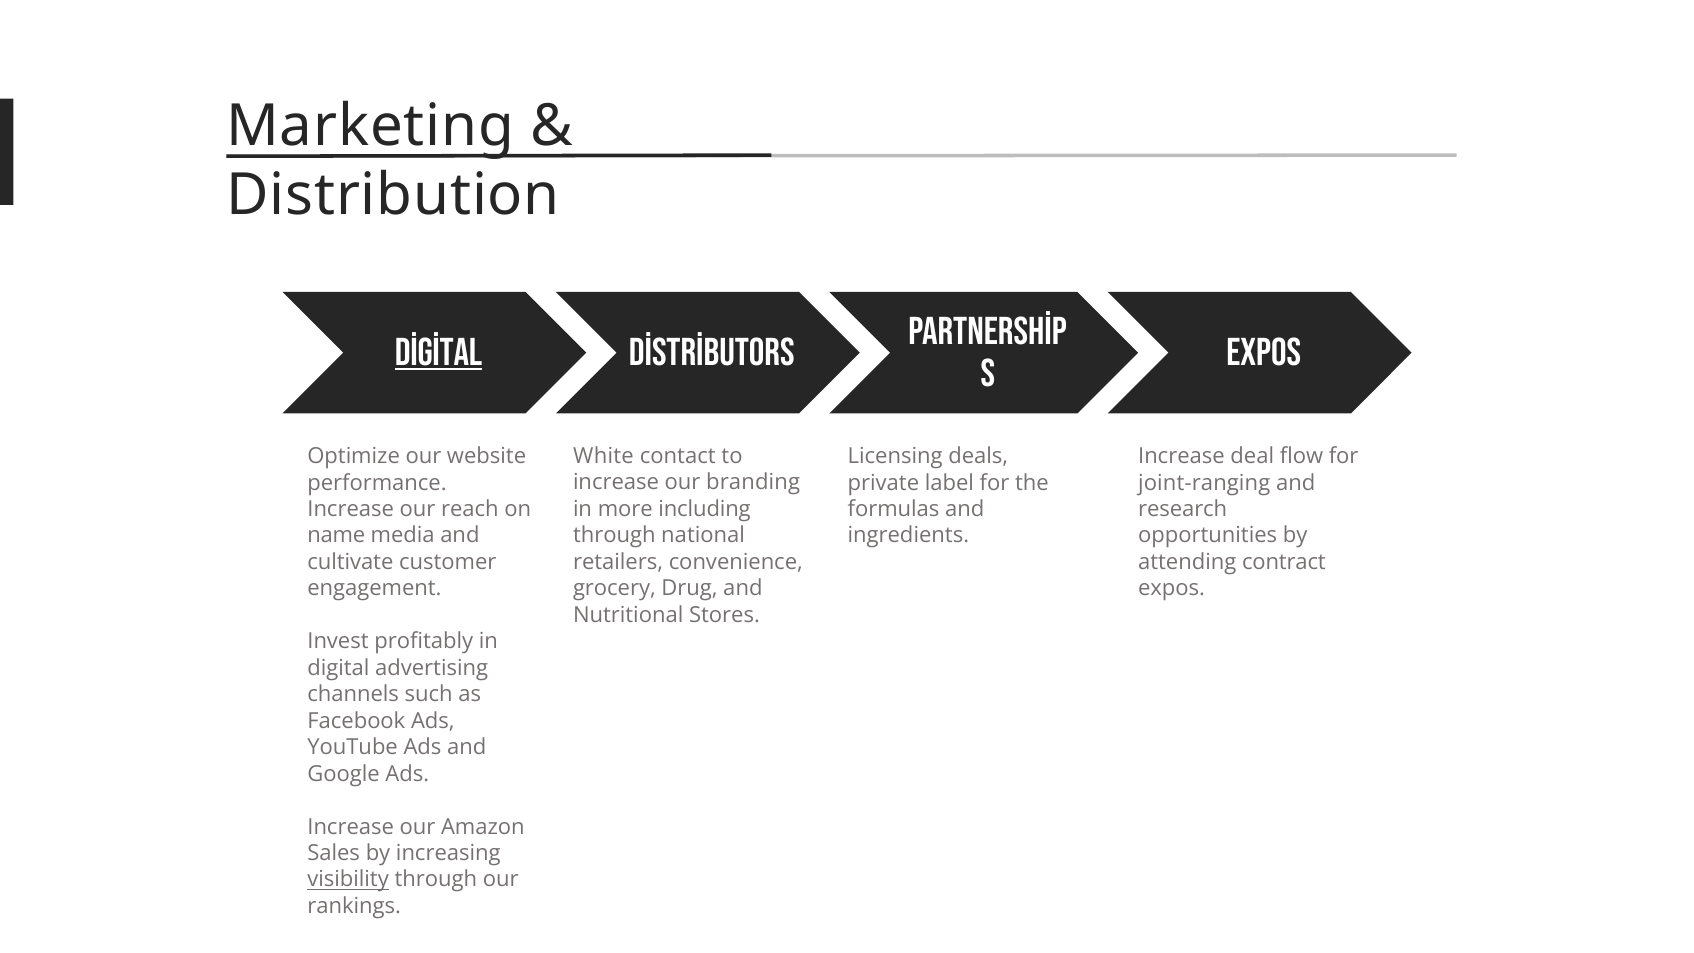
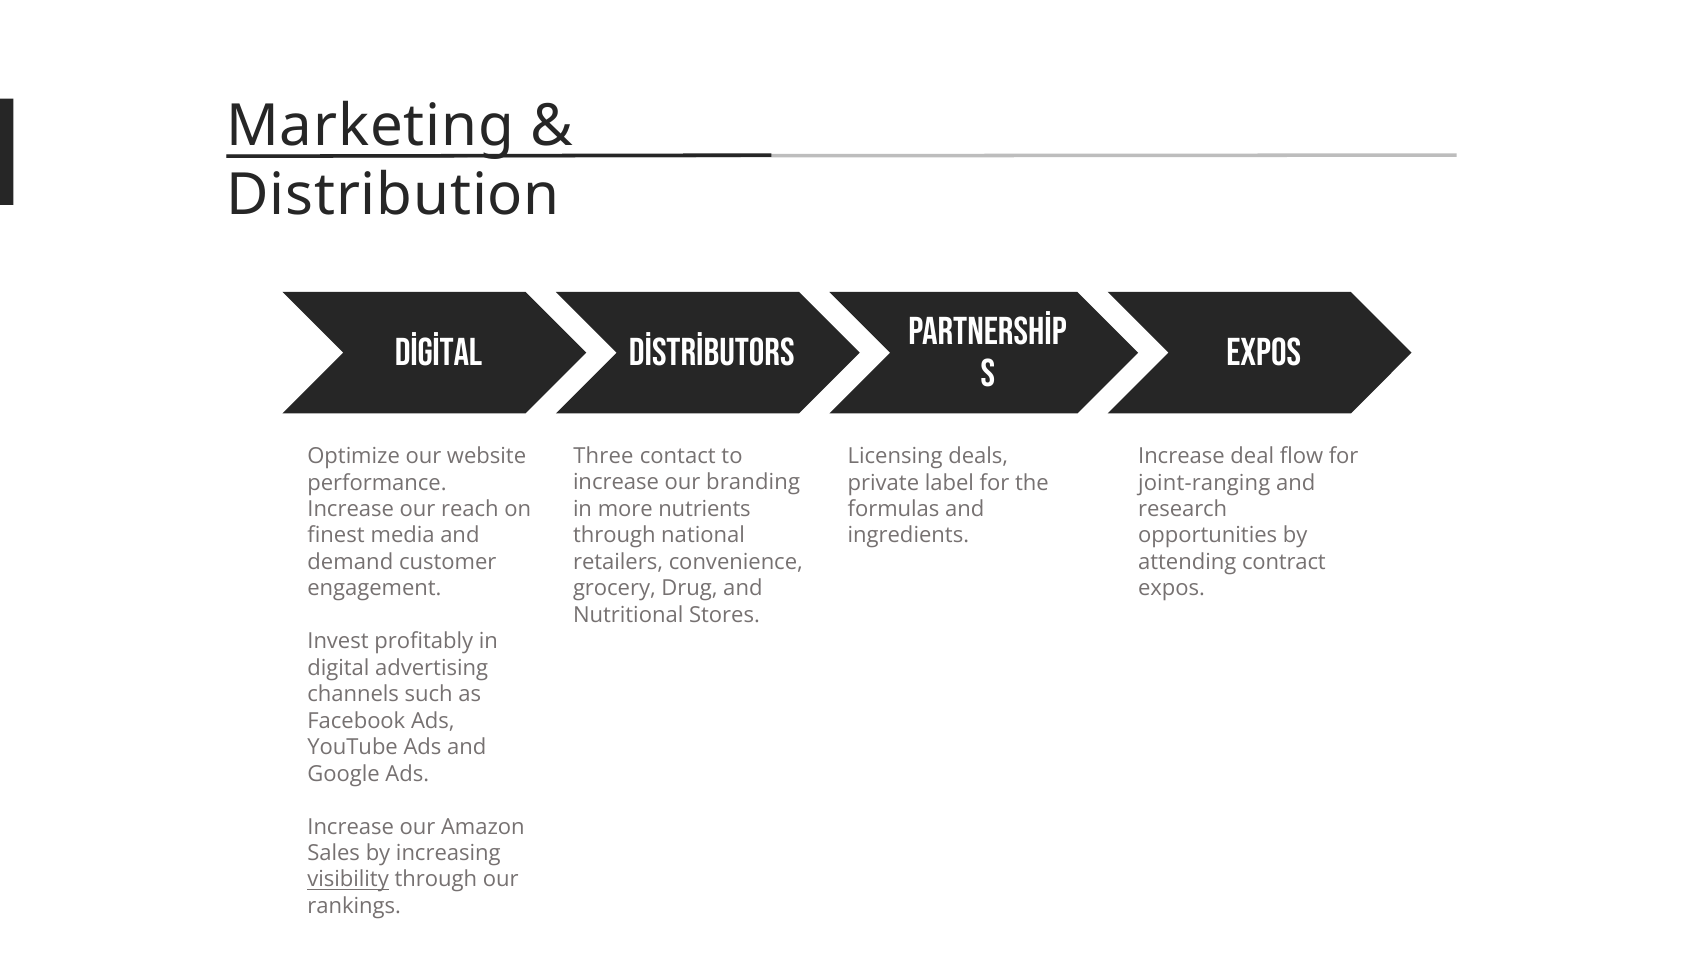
Digital underline: present -> none (439, 352)
White: White -> Three (603, 456)
including: including -> nutrients (705, 509)
name: name -> finest (336, 536)
cultivate: cultivate -> demand (350, 562)
